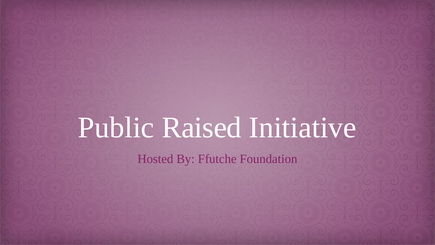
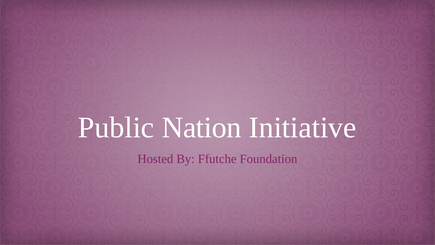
Raised: Raised -> Nation (202, 127)
